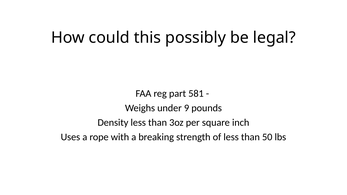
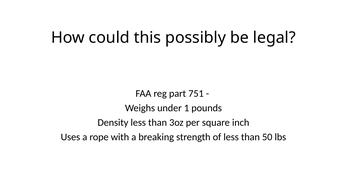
581: 581 -> 751 (196, 94)
9: 9 -> 1 (187, 108)
